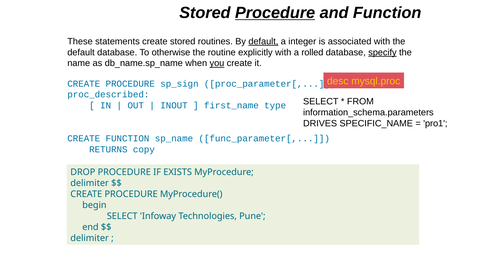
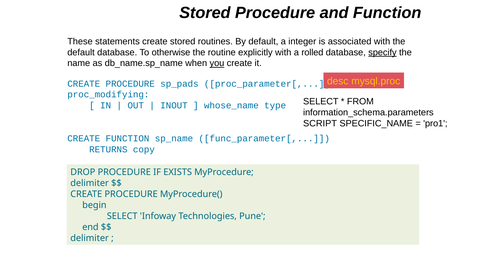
Procedure underline: present -> none (275, 13)
default underline: present -> none (263, 41)
sp_sign: sp_sign -> sp_pads (179, 83)
proc_described: proc_described -> proc_modifying (108, 94)
first_name: first_name -> whose_name (231, 105)
DRIVES: DRIVES -> SCRIPT (320, 123)
